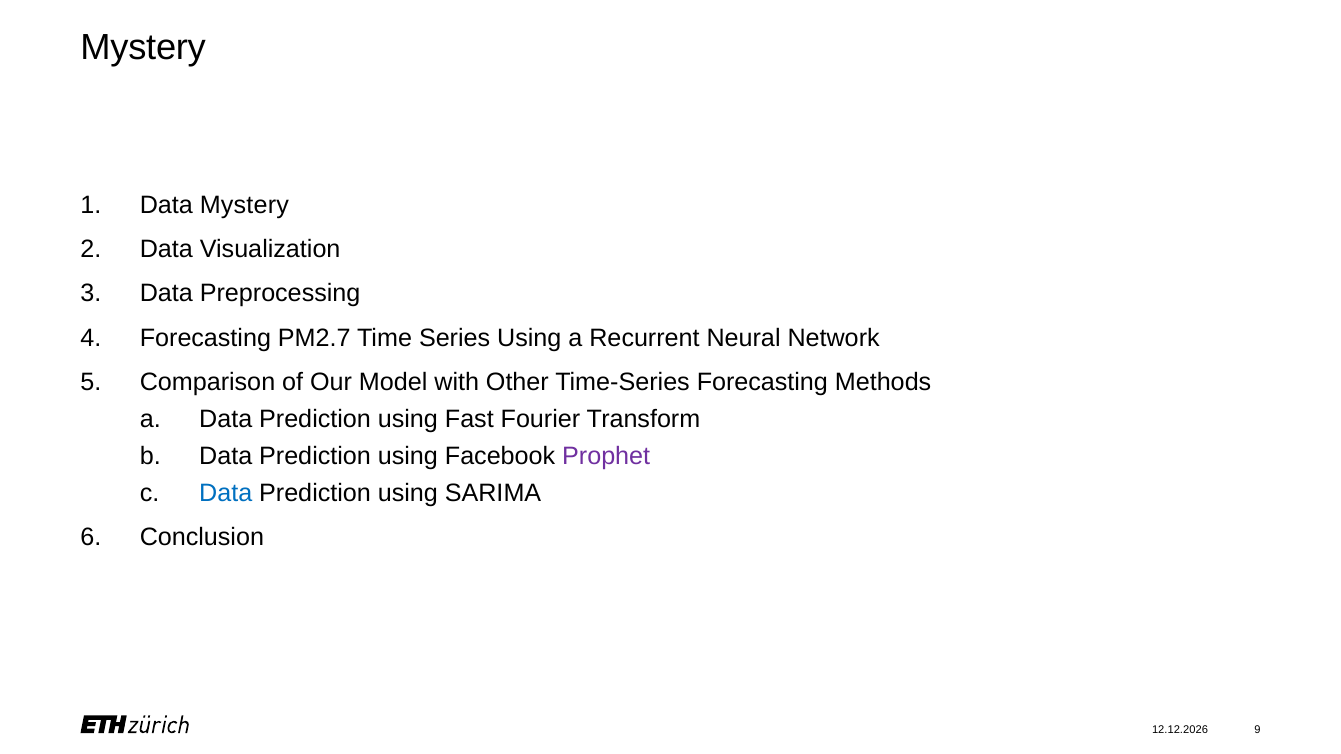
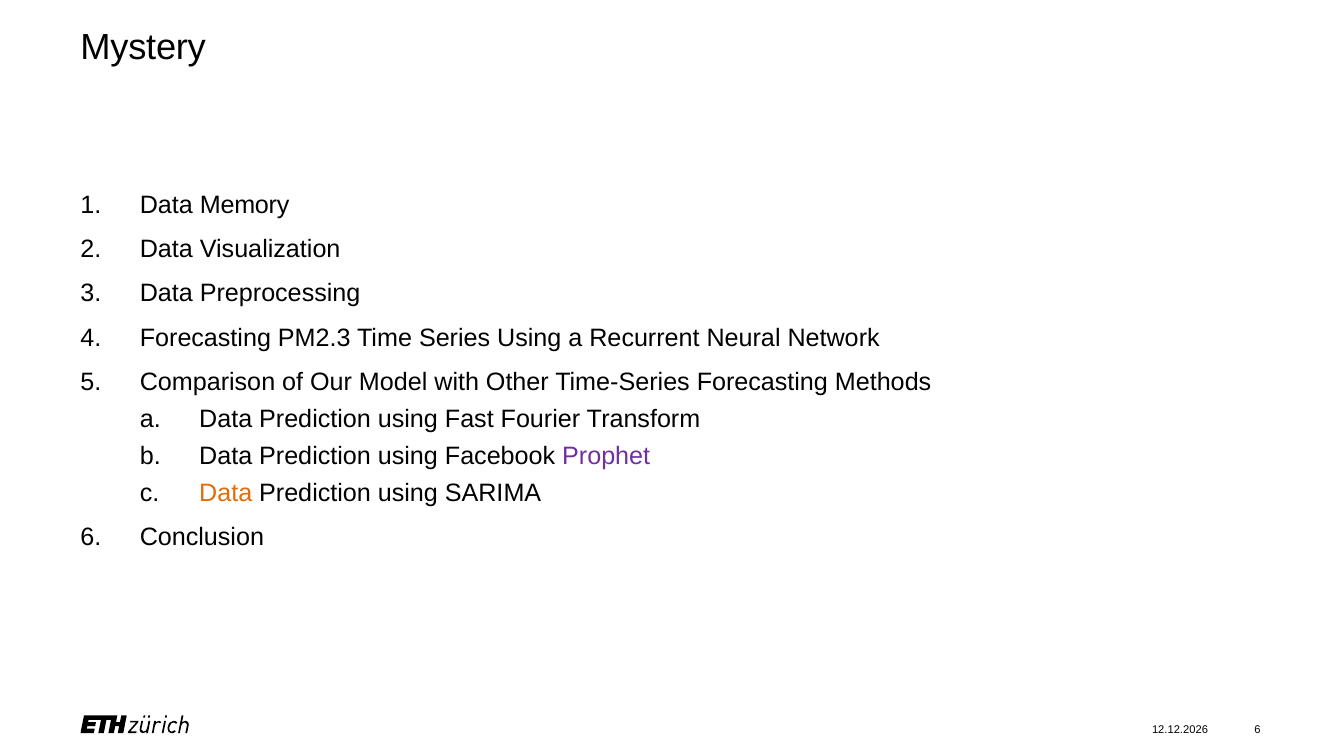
Data Mystery: Mystery -> Memory (245, 205)
PM2.7: PM2.7 -> PM2.3 (314, 338)
Data colour: blue -> orange (226, 494)
9: 9 -> 6 (1257, 730)
